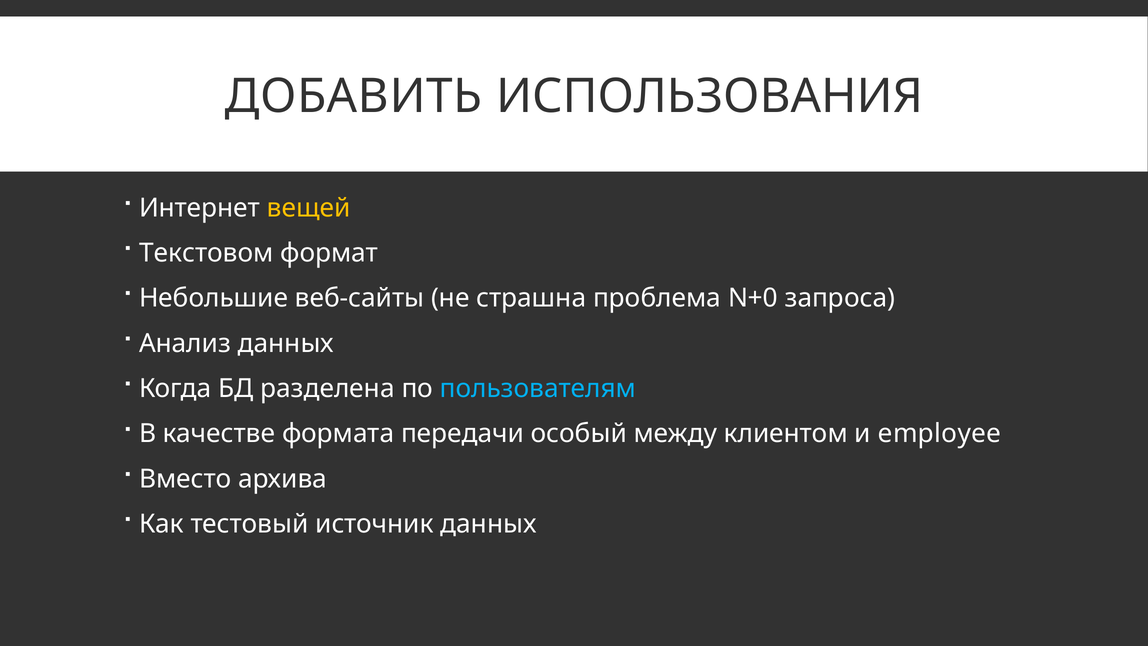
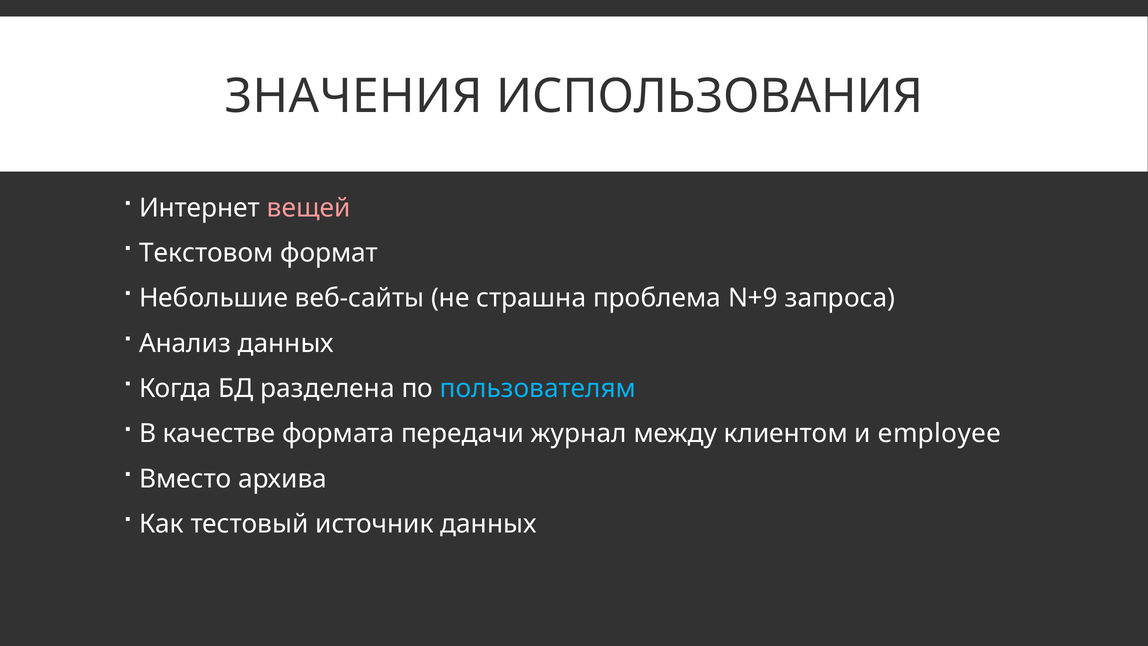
ДОБАВИТЬ: ДОБАВИТЬ -> ЗНАЧЕНИЯ (354, 97)
вещей colour: yellow -> pink (309, 208)
N+0: N+0 -> N+9 (753, 298)
особый: особый -> журнал (579, 434)
